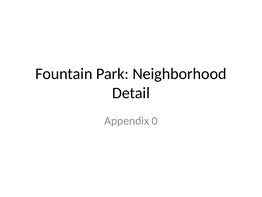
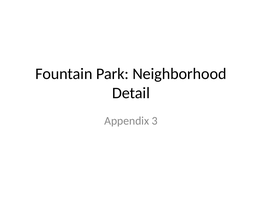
0: 0 -> 3 (155, 120)
